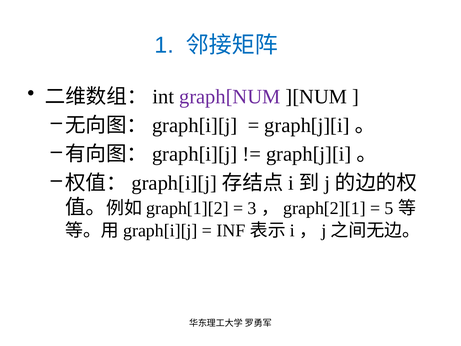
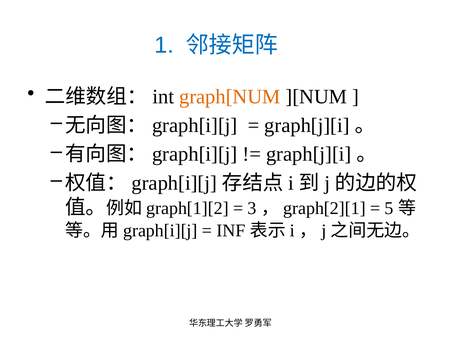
graph[NUM colour: purple -> orange (230, 97)
